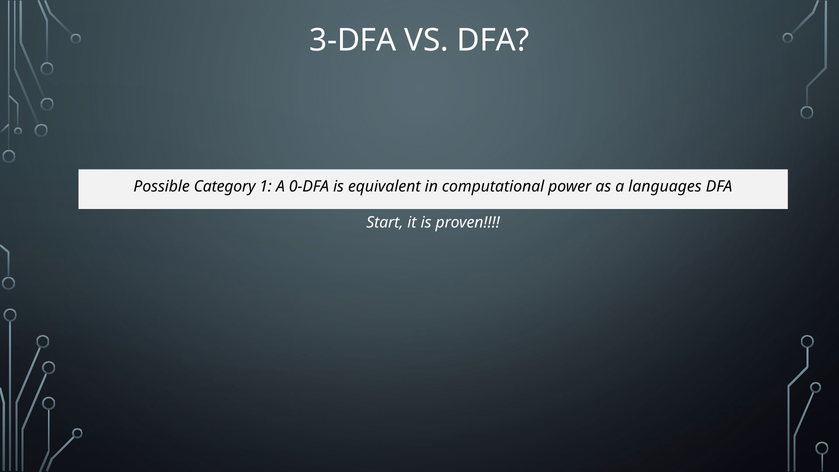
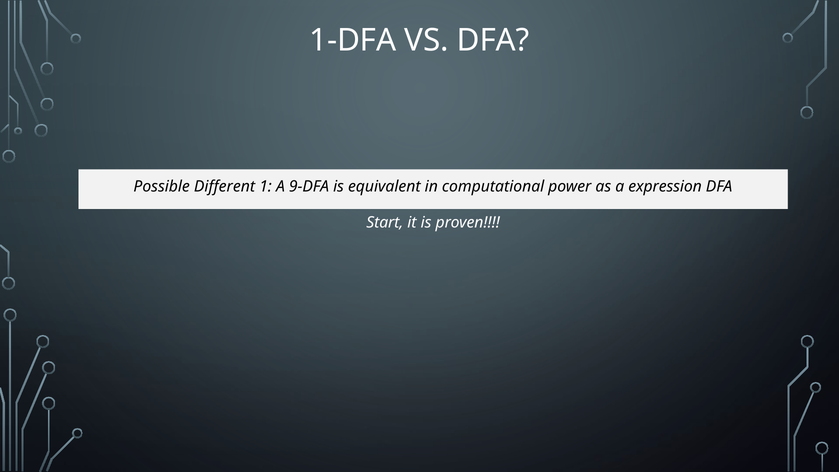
3-DFA: 3-DFA -> 1-DFA (353, 40)
Category: Category -> Different (225, 187)
0-DFA: 0-DFA -> 9-DFA (309, 187)
languages: languages -> expression (665, 187)
